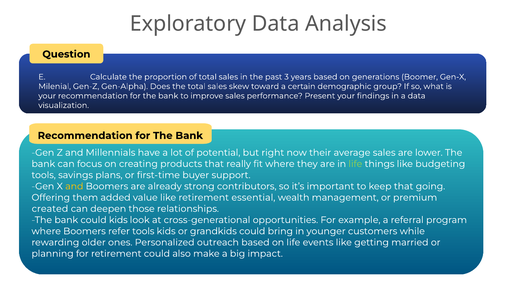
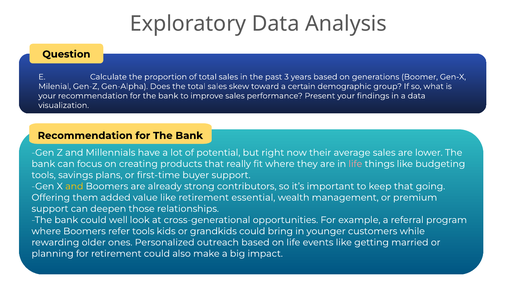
life colour: light green -> pink (355, 164)
created: created -> support (50, 209)
could kids: kids -> well (118, 220)
